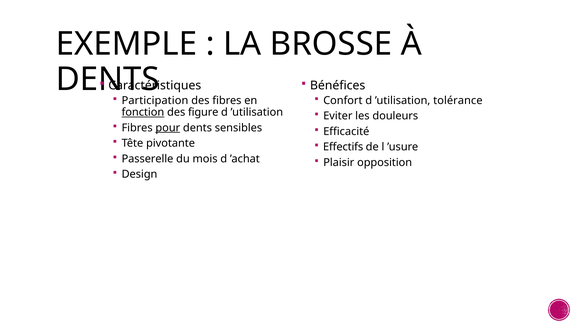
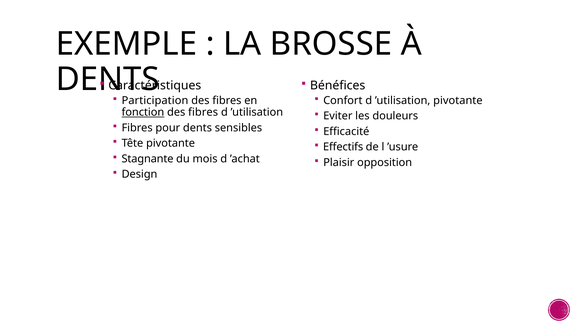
’utilisation tolérance: tolérance -> pivotante (458, 101)
figure: figure -> fibres (203, 112)
pour underline: present -> none (168, 128)
Passerelle: Passerelle -> Stagnante (148, 159)
